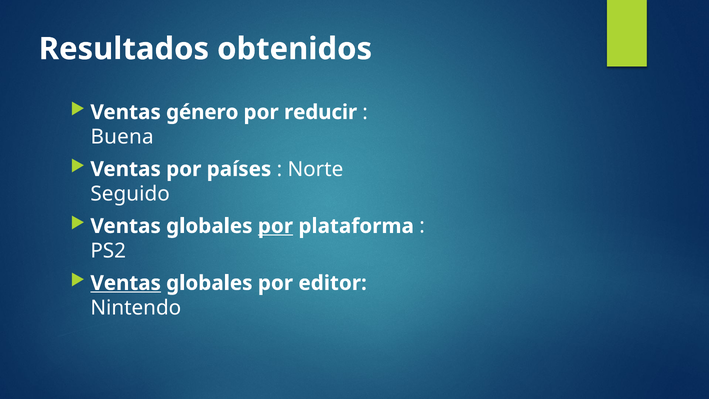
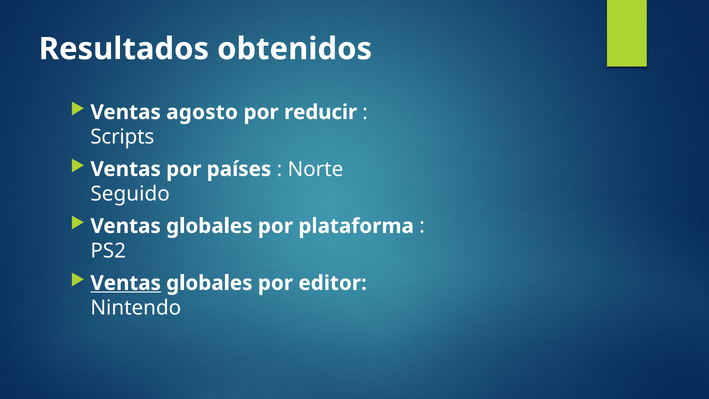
género: género -> agosto (202, 112)
Buena: Buena -> Scripts (122, 137)
por underline: present -> none (275, 226)
